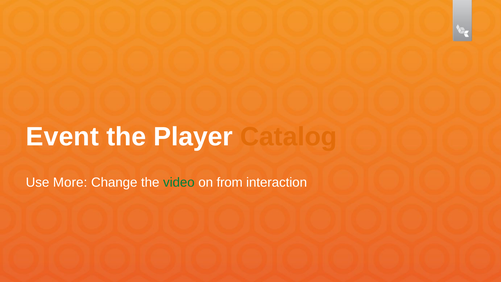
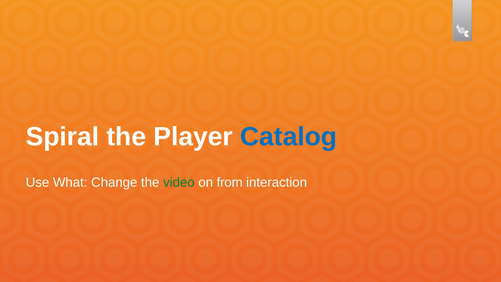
Event: Event -> Spiral (62, 137)
Catalog colour: orange -> blue (289, 137)
More: More -> What (70, 182)
